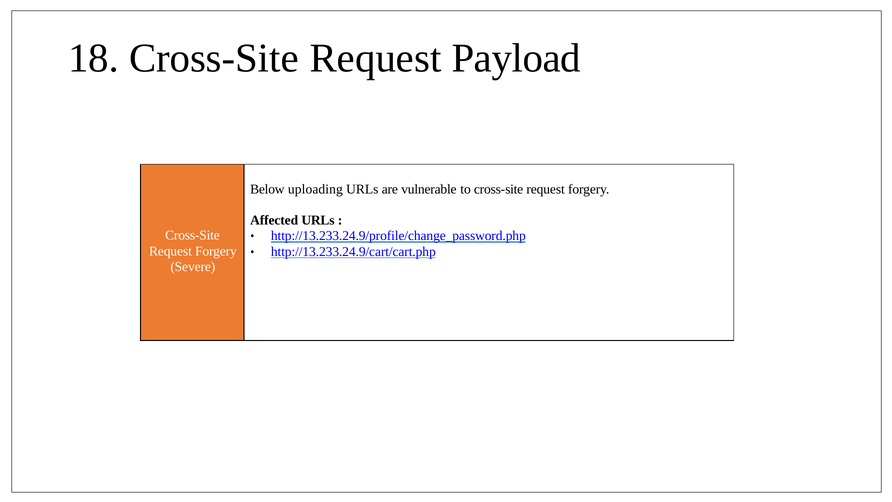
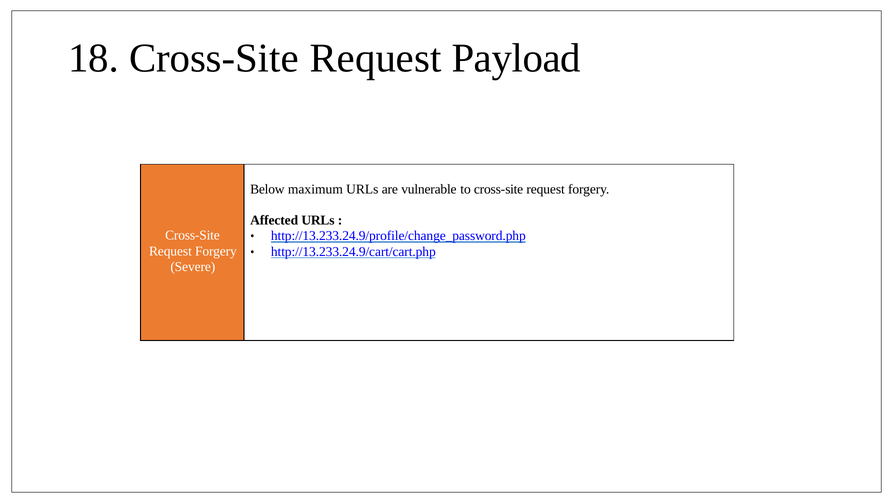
uploading: uploading -> maximum (315, 189)
